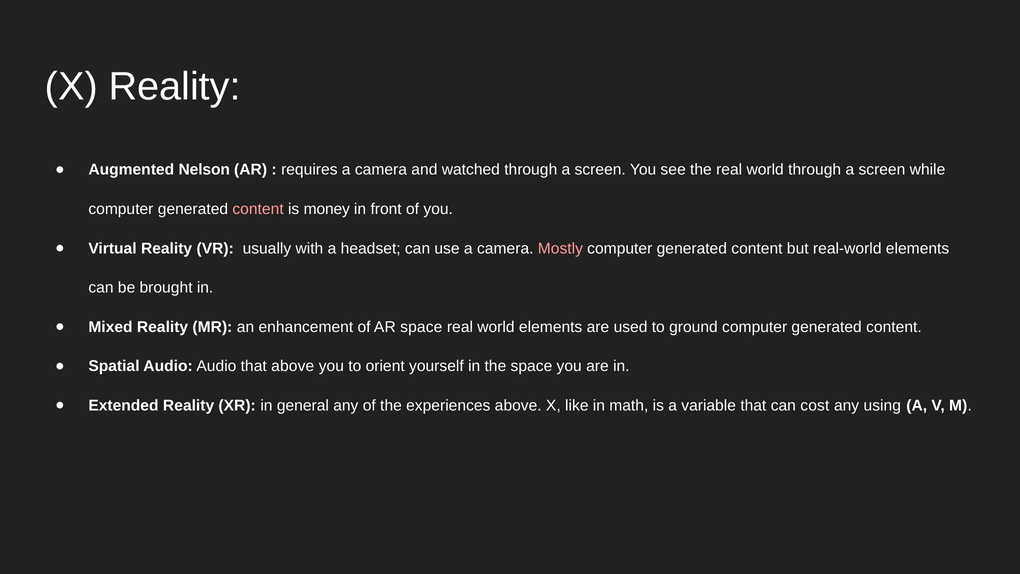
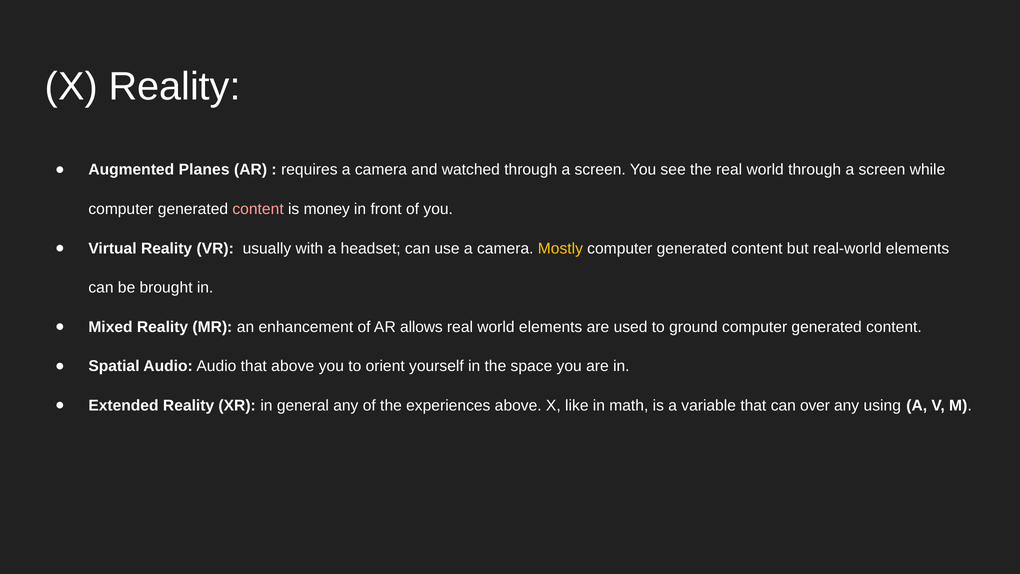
Nelson: Nelson -> Planes (204, 170)
Mostly colour: pink -> yellow (560, 248)
AR space: space -> allows (421, 327)
cost: cost -> over (815, 405)
